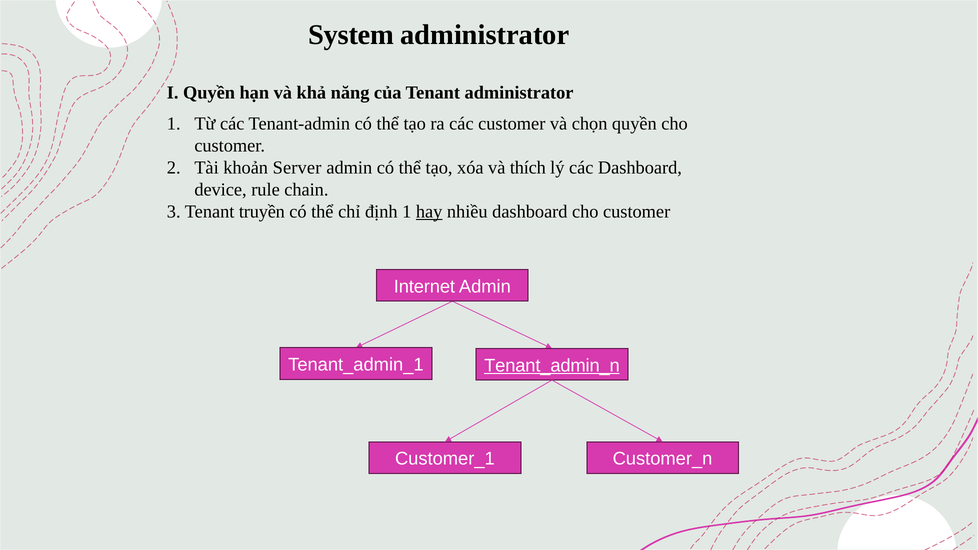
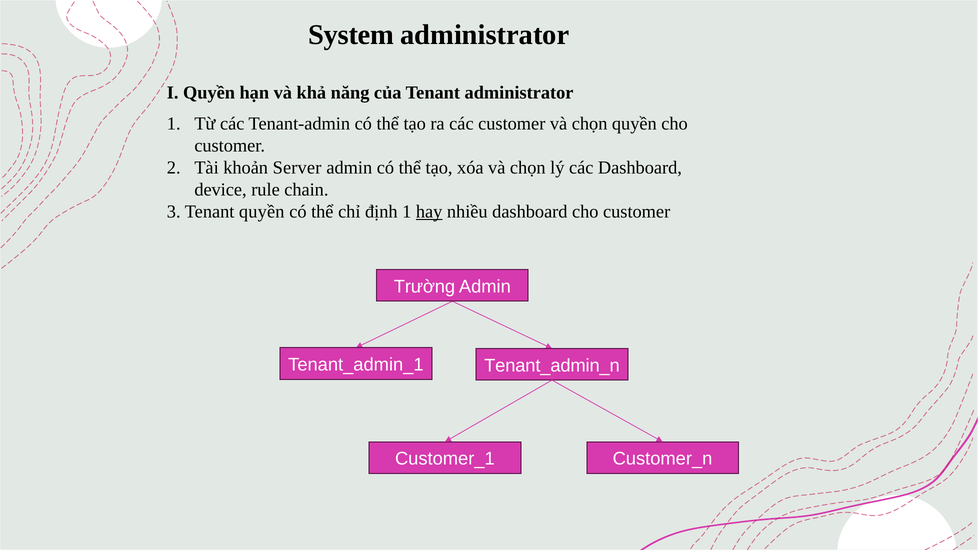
xóa và thích: thích -> chọn (528, 168)
Tenant truyền: truyền -> quyền (262, 212)
Internet: Internet -> Trường (424, 287)
Tenant_admin_n underline: present -> none (552, 366)
